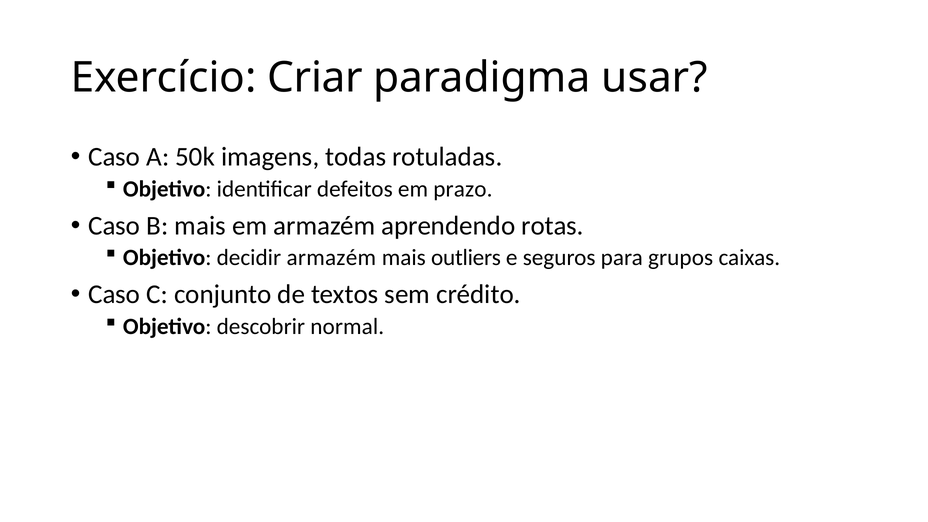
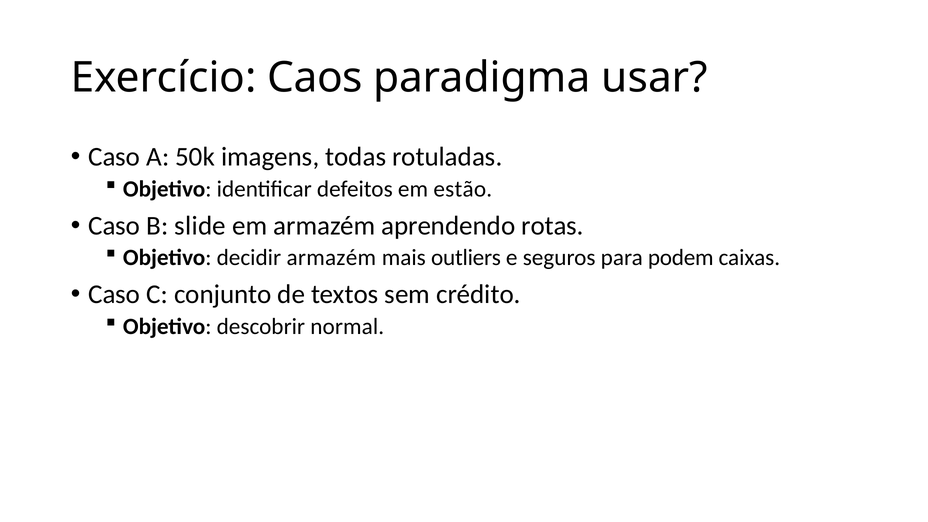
Criar: Criar -> Caos (315, 78)
prazo: prazo -> estão (463, 189)
B mais: mais -> slide (200, 226)
grupos: grupos -> podem (681, 258)
